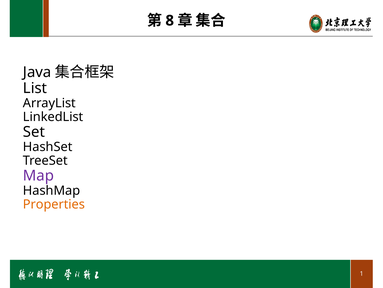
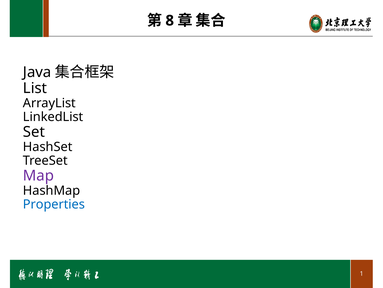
Properties colour: orange -> blue (54, 204)
